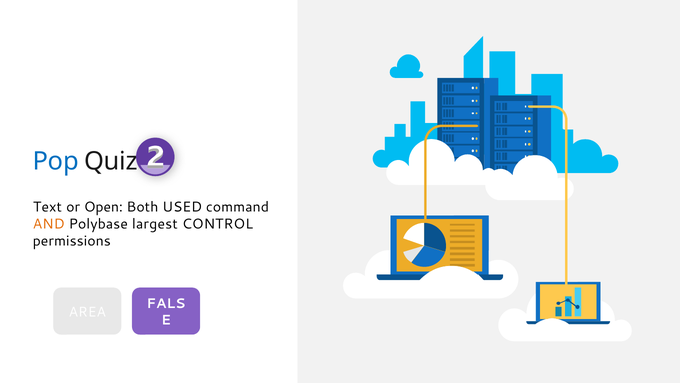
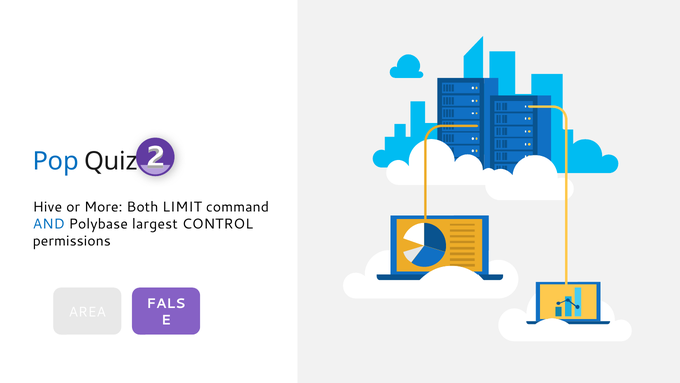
Text: Text -> Hive (47, 207)
Open: Open -> More (103, 207)
USED: USED -> LIMIT (182, 207)
AND colour: orange -> blue (49, 224)
